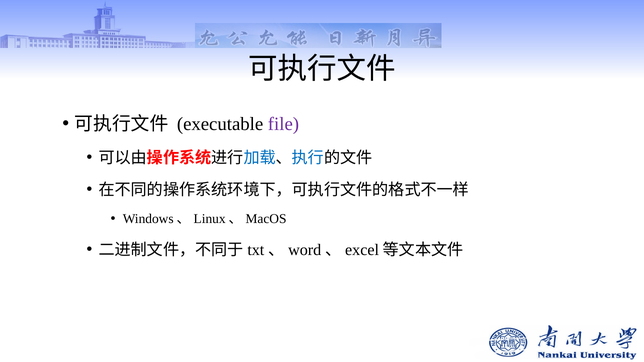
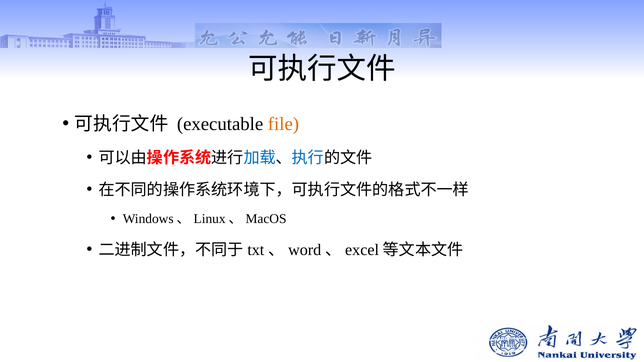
file colour: purple -> orange (283, 124)
